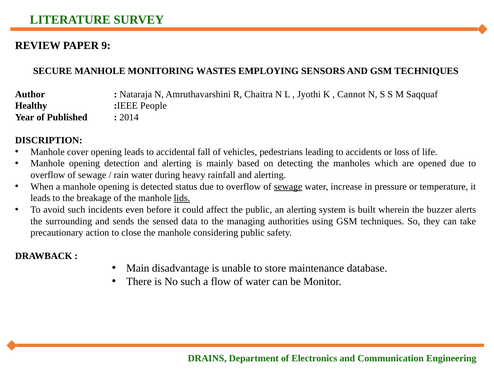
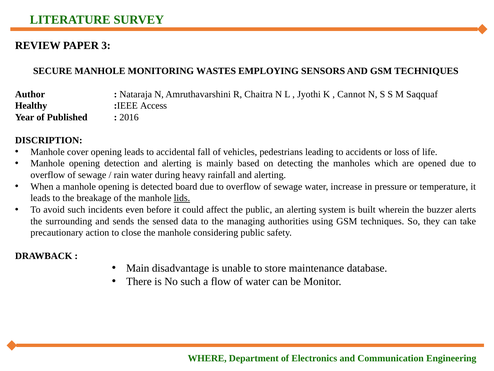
9: 9 -> 3 (106, 46)
People: People -> Access (154, 106)
2014: 2014 -> 2016 (129, 117)
status: status -> board (186, 186)
sewage underline: present -> none (288, 186)
DRAINS: DRAINS -> WHERE (207, 358)
